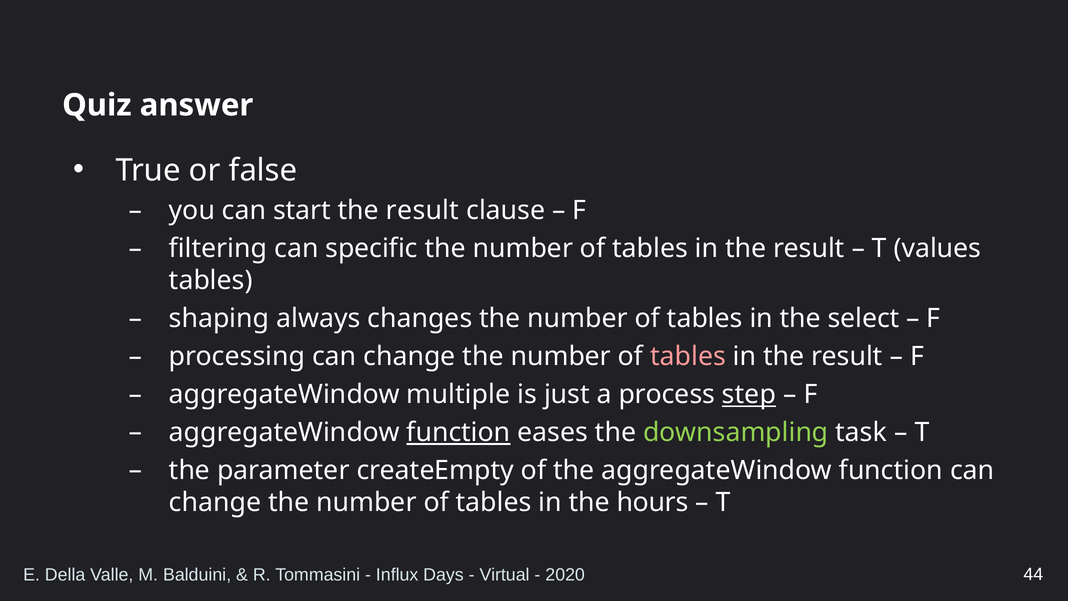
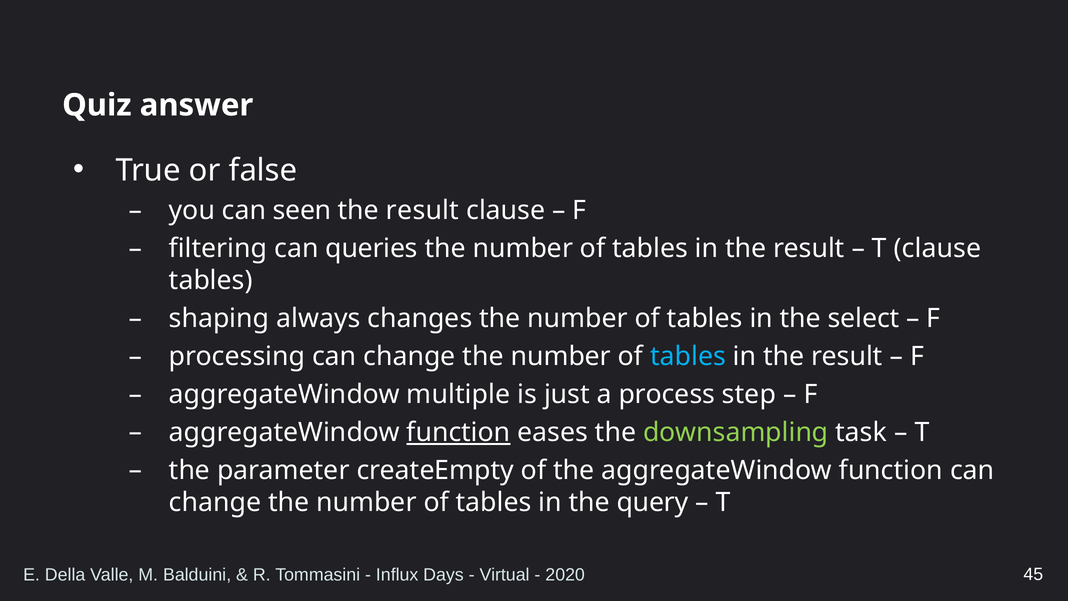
start: start -> seen (302, 211)
specific: specific -> queries (372, 248)
T values: values -> clause (937, 248)
tables colour: pink -> light blue (688, 356)
step underline: present -> none (749, 394)
hours: hours -> query (652, 502)
44: 44 -> 45 (1033, 574)
